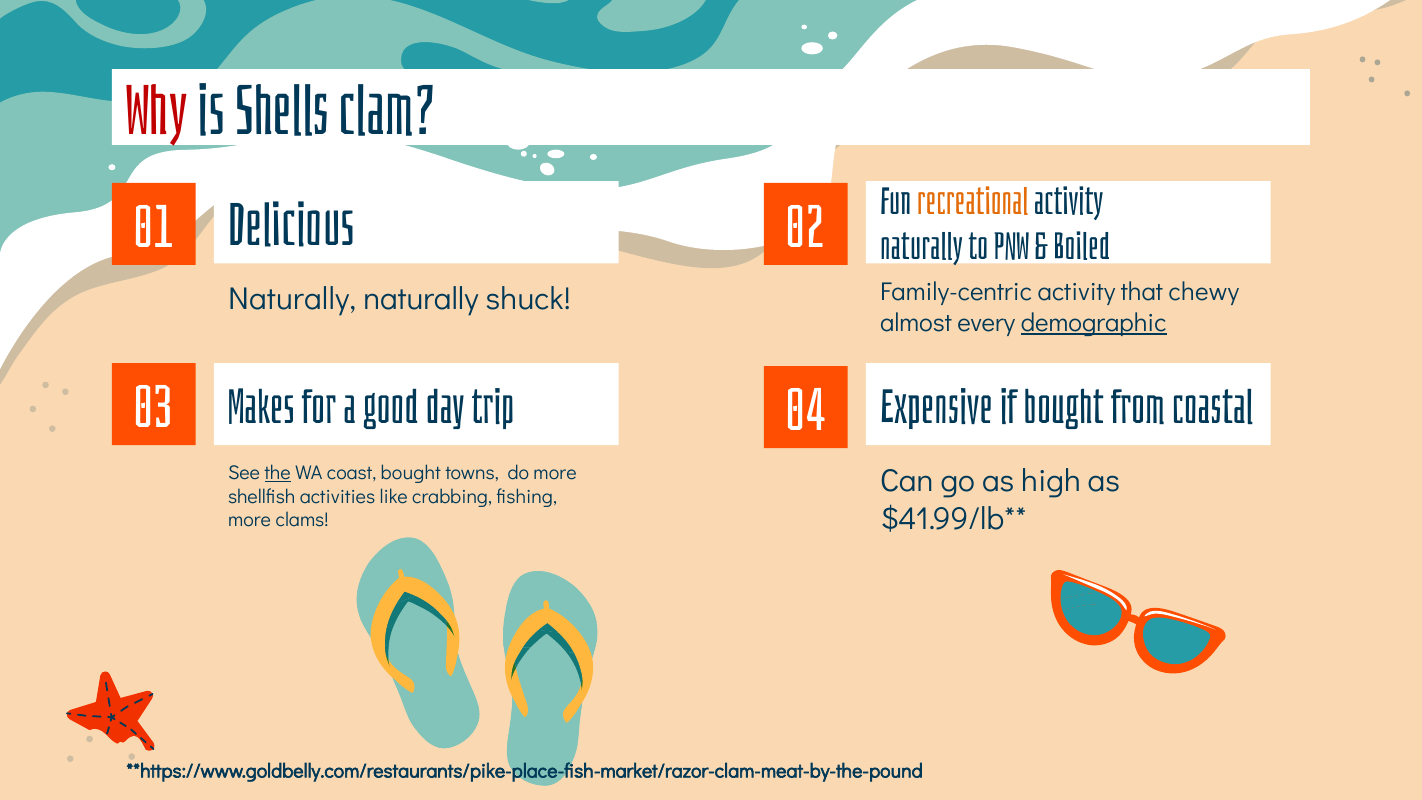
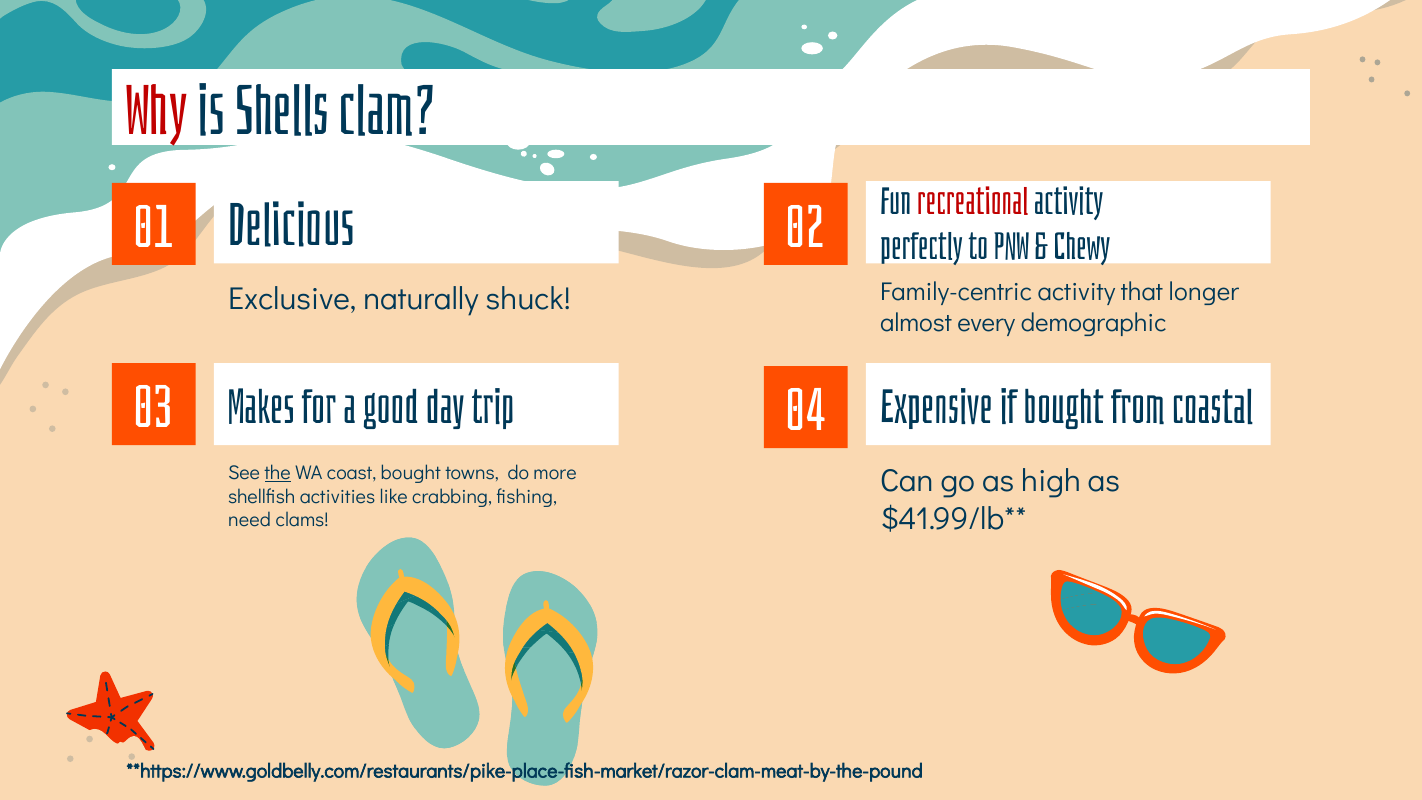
recreational colour: orange -> red (973, 202)
naturally: naturally -> perfectly (921, 247)
Boiled: Boiled -> Chewy (1082, 247)
chewy: chewy -> longer (1204, 292)
Naturally: Naturally -> Exclusive (292, 299)
demographic underline: present -> none (1094, 323)
more: more -> need (250, 520)
